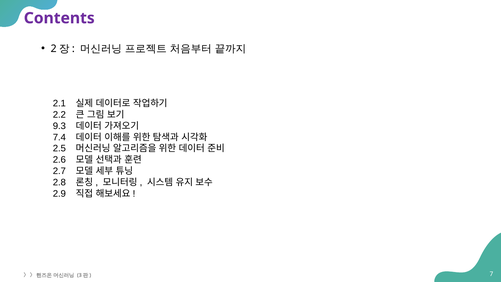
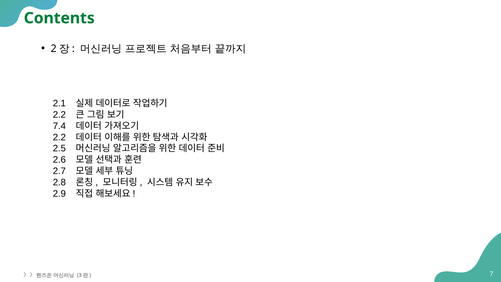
Contents colour: purple -> green (59, 18)
9.3: 9.3 -> 7.4 (59, 126)
7.4: 7.4 -> 2.2 (59, 137)
